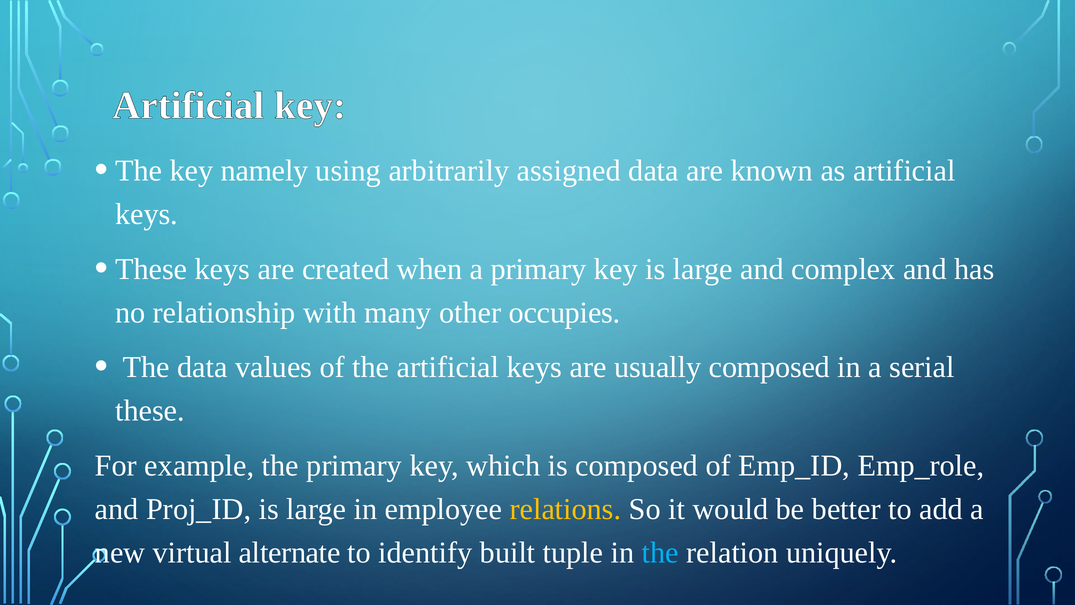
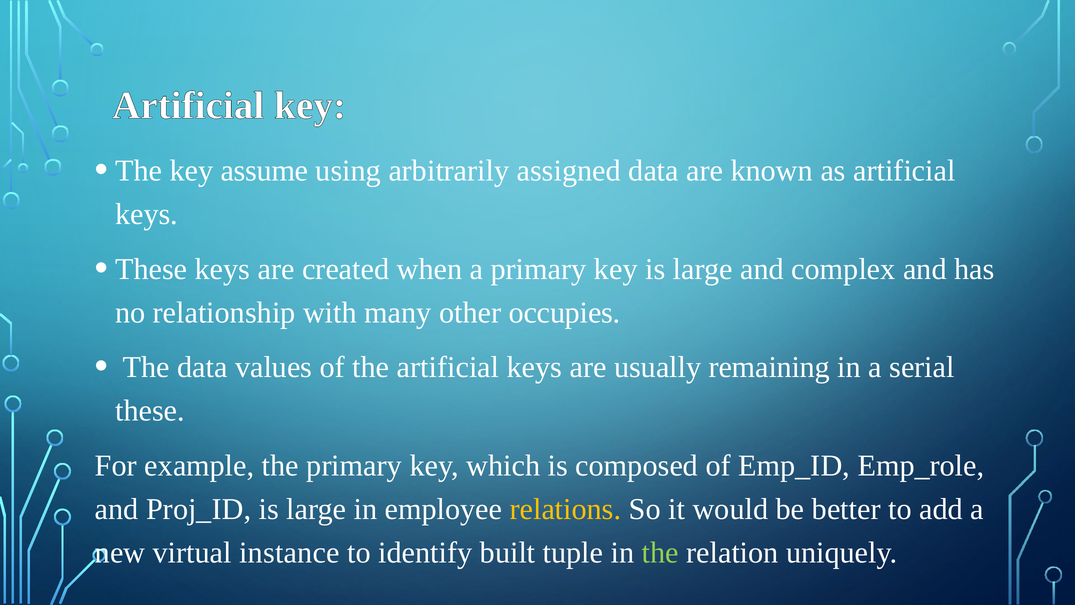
namely: namely -> assume (265, 171)
usually composed: composed -> remaining (769, 367)
alternate: alternate -> instance (289, 553)
the colour: light blue -> light green (660, 553)
